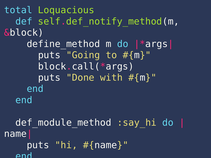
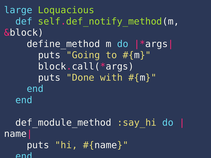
total: total -> large (18, 10)
